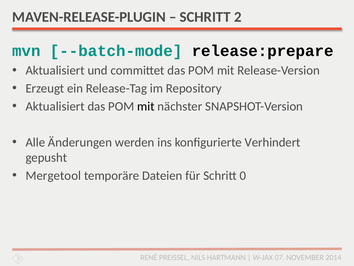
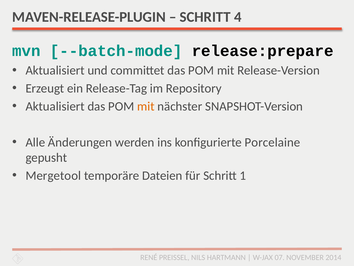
2: 2 -> 4 (238, 17)
mit colour: black -> orange (146, 106)
Verhindert: Verhindert -> Porcelaine (272, 142)
0: 0 -> 1 (243, 175)
